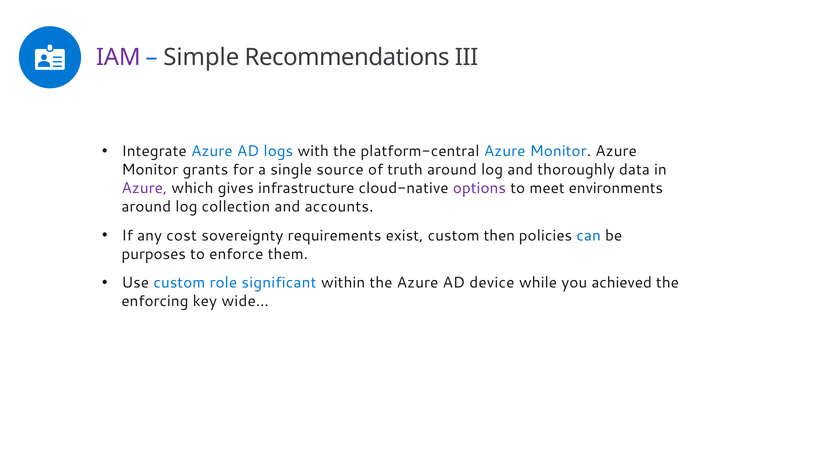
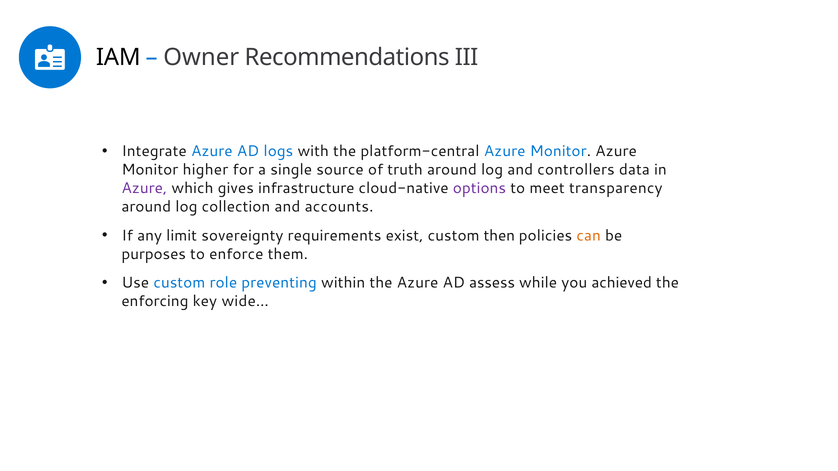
IAM colour: purple -> black (118, 57)
Simple: Simple -> Owner (201, 57)
grants: grants -> higher (205, 170)
thoroughly: thoroughly -> controllers (576, 170)
environments: environments -> transparency (616, 188)
cost: cost -> limit (182, 236)
can colour: blue -> orange (589, 236)
significant: significant -> preventing (279, 283)
device: device -> assess (492, 283)
